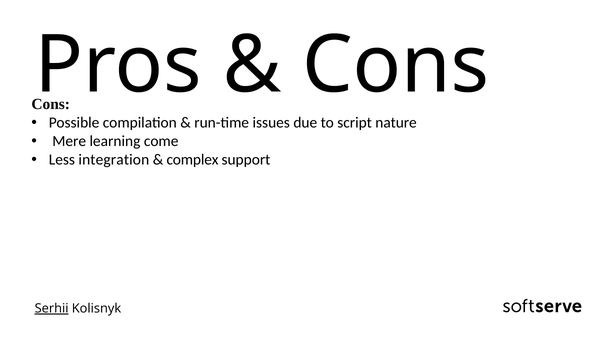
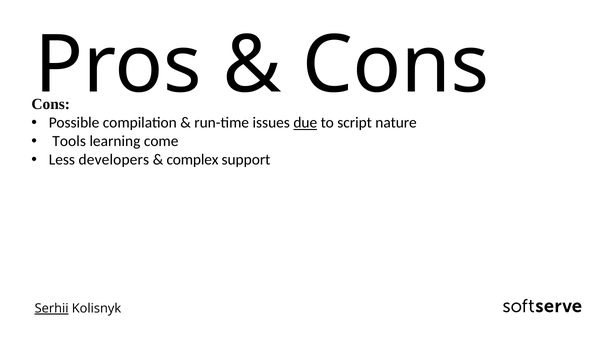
due underline: none -> present (305, 123)
Mere: Mere -> Tools (69, 141)
integration: integration -> developers (114, 160)
